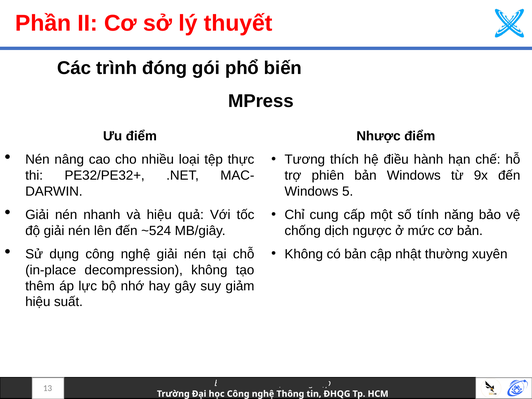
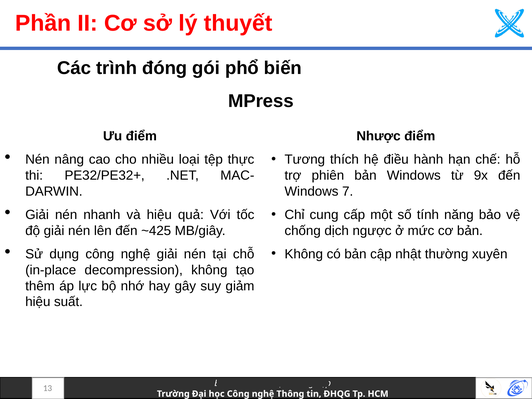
5: 5 -> 7 (348, 191)
~524: ~524 -> ~425 (156, 231)
